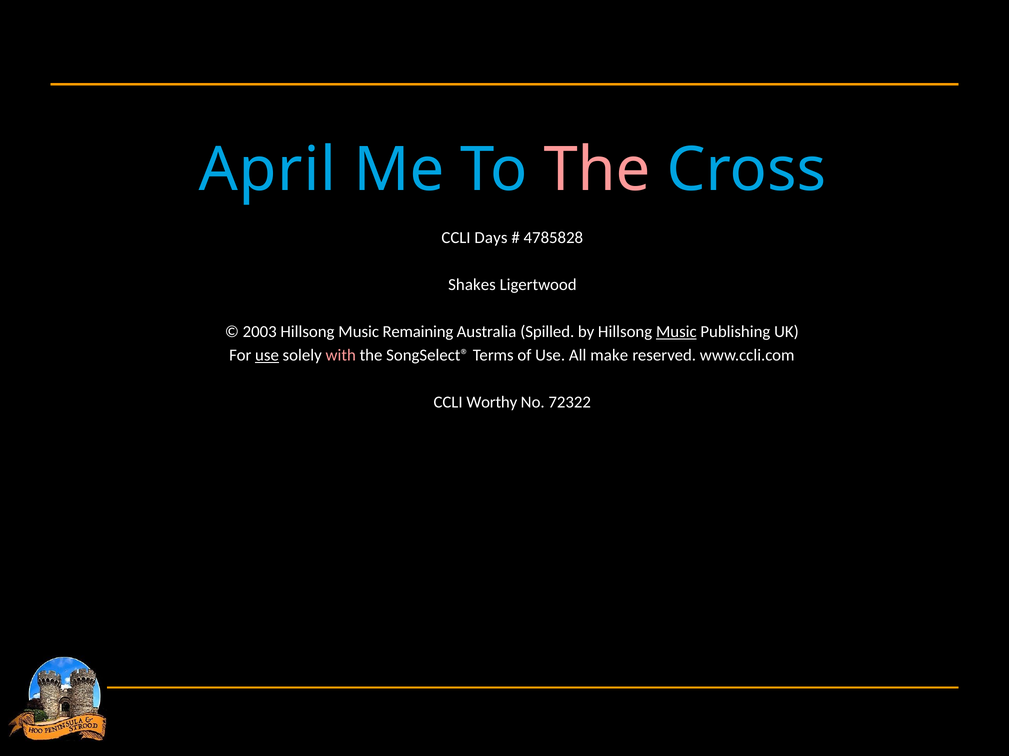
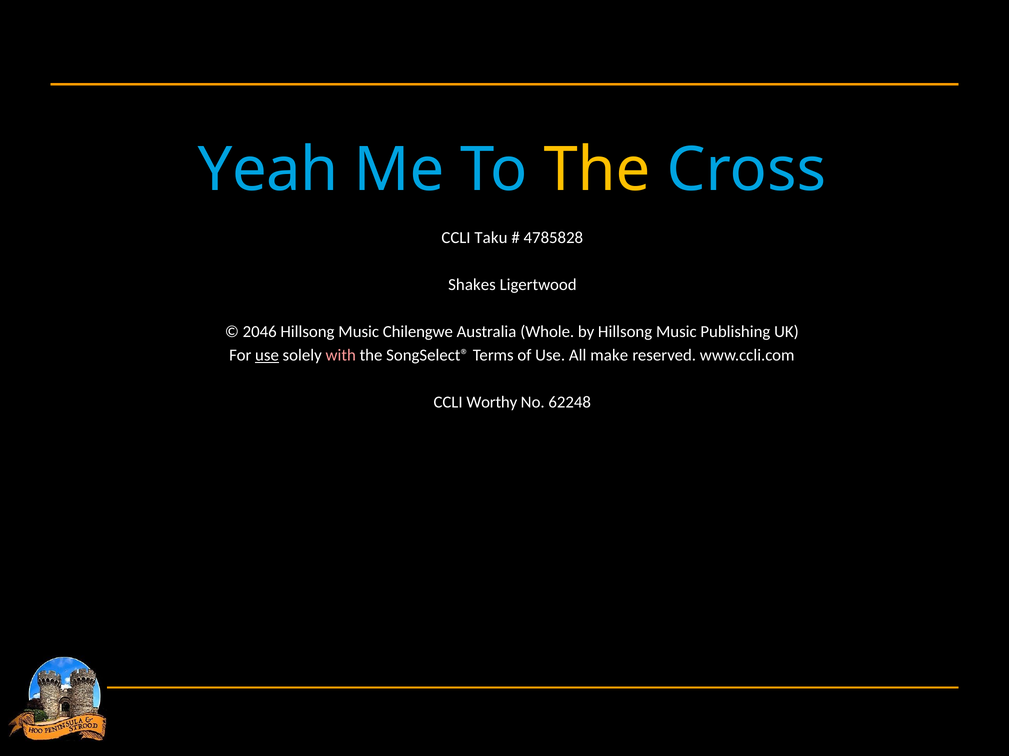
April: April -> Yeah (268, 170)
The colour: pink -> yellow (597, 170)
Days: Days -> Taku (491, 238)
2003: 2003 -> 2046 (260, 332)
Remaining: Remaining -> Chilengwe (418, 332)
Spilled: Spilled -> Whole (547, 332)
Music underline: present -> none (676, 332)
72322: 72322 -> 62248 (570, 403)
